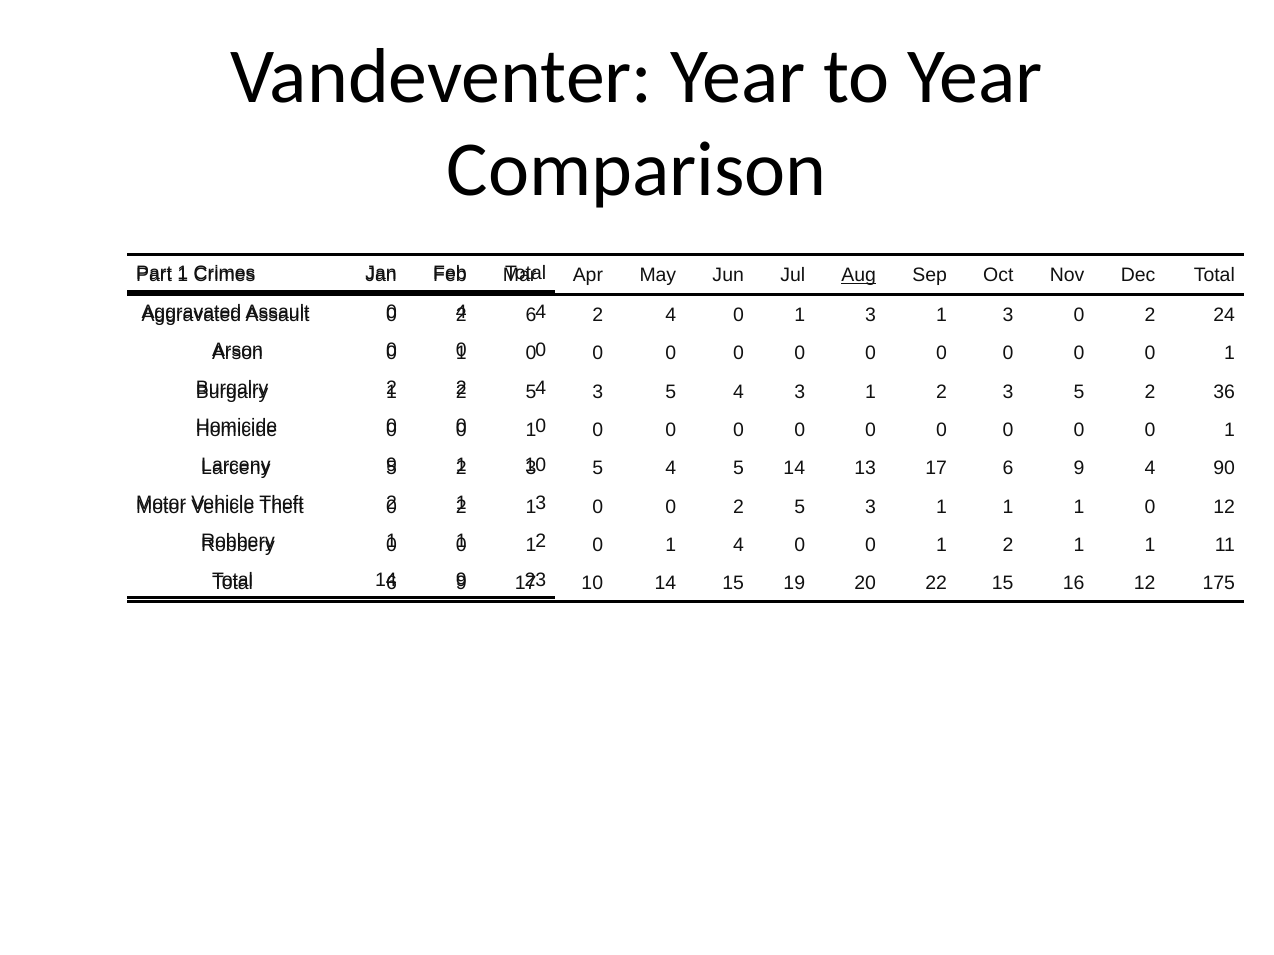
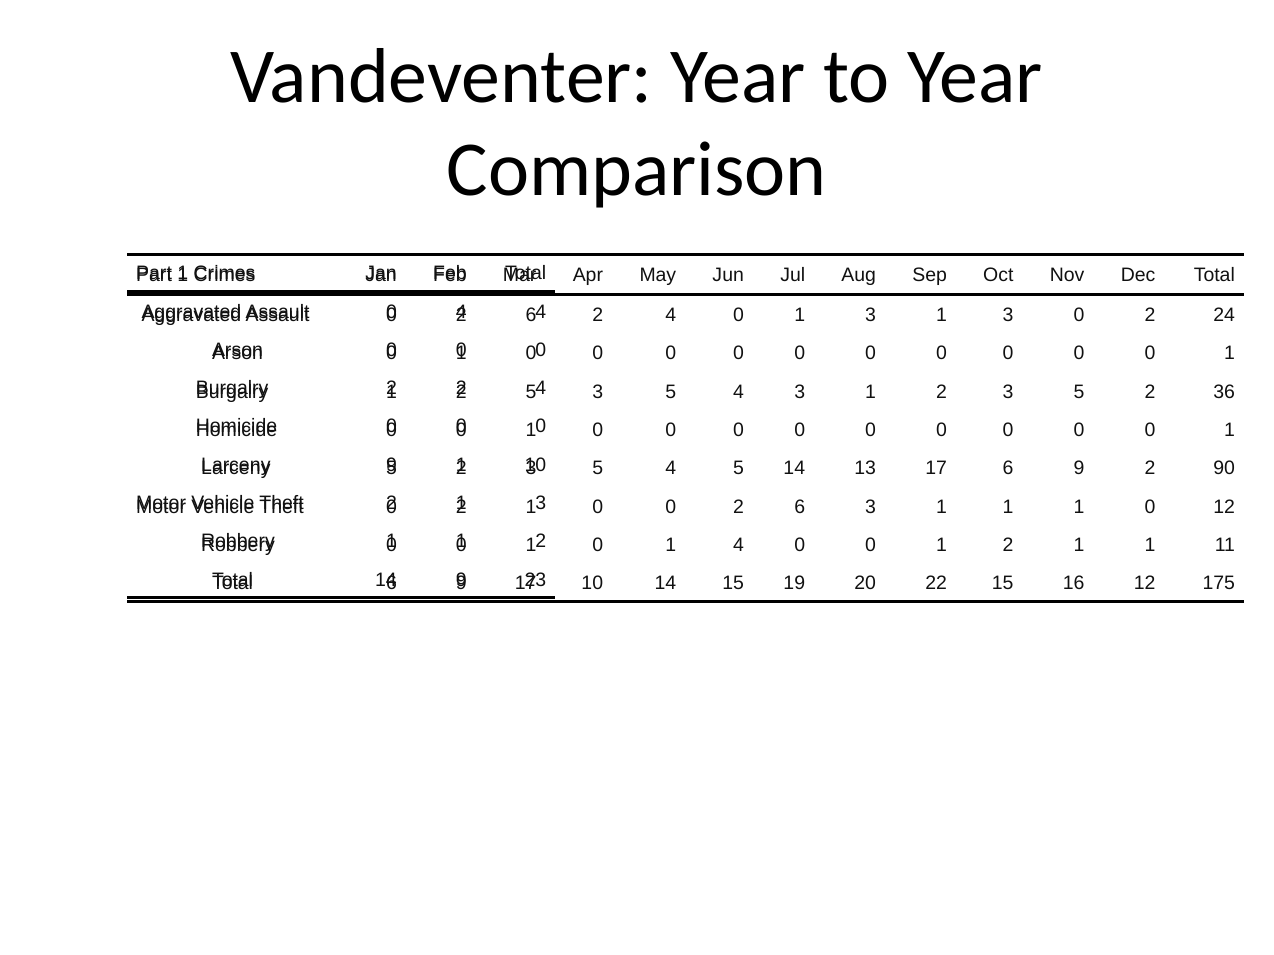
Aug underline: present -> none (859, 275)
9 4: 4 -> 2 (1150, 469)
0 0 2 5: 5 -> 6 (800, 507)
